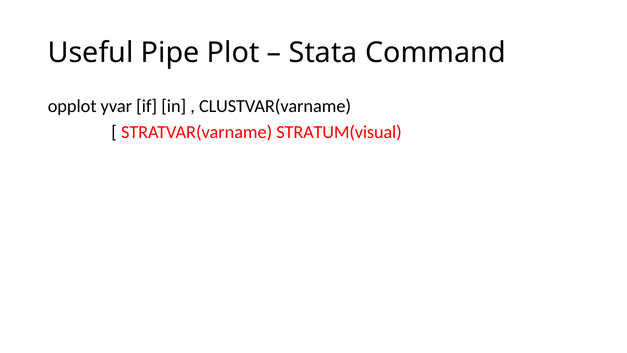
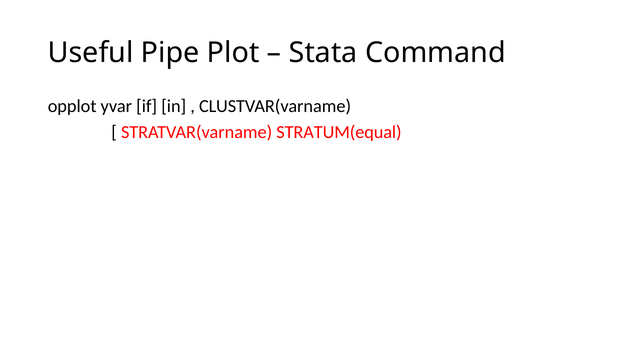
STRATUM(visual: STRATUM(visual -> STRATUM(equal (339, 132)
